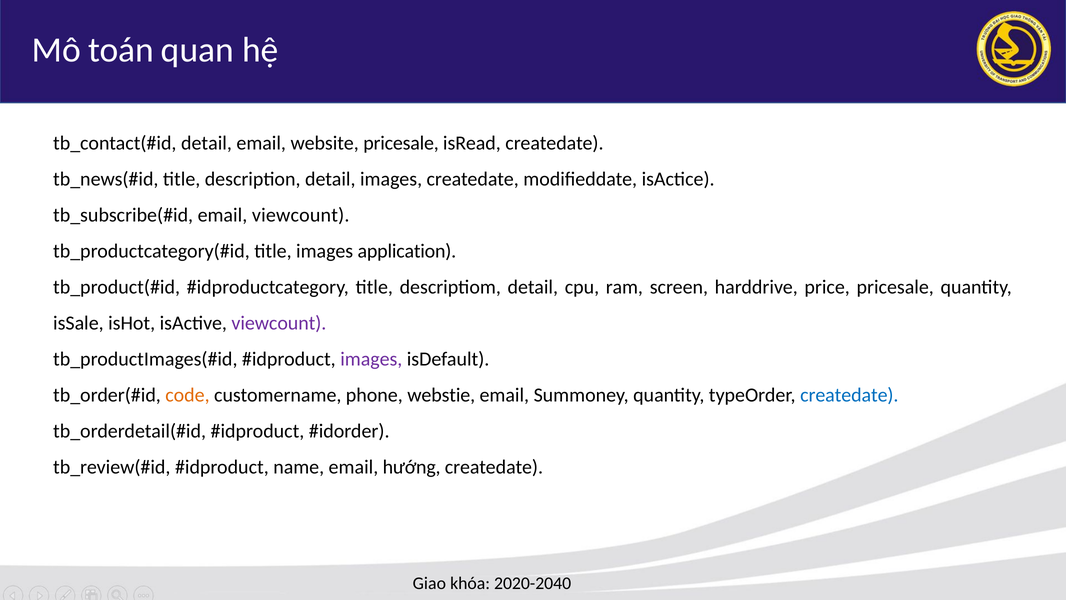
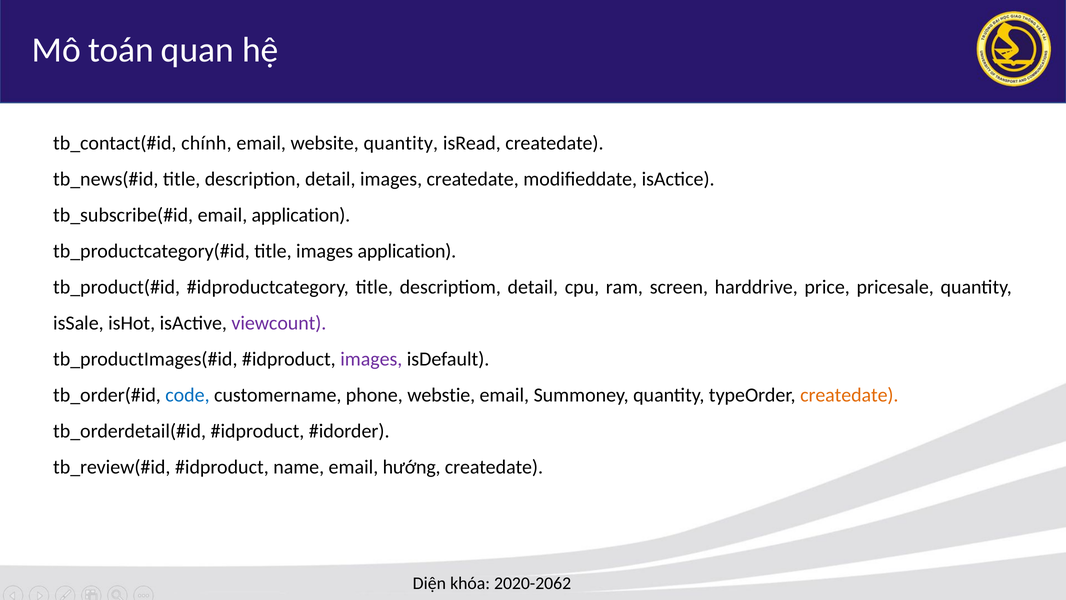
detail: detail -> chính (206, 143)
website pricesale: pricesale -> quantity (401, 143)
email viewcount: viewcount -> application (301, 215)
code colour: orange -> blue (187, 395)
createdate colour: blue -> orange (849, 395)
Giao: Giao -> Diện (429, 583)
2020-2040: 2020-2040 -> 2020-2062 (533, 583)
